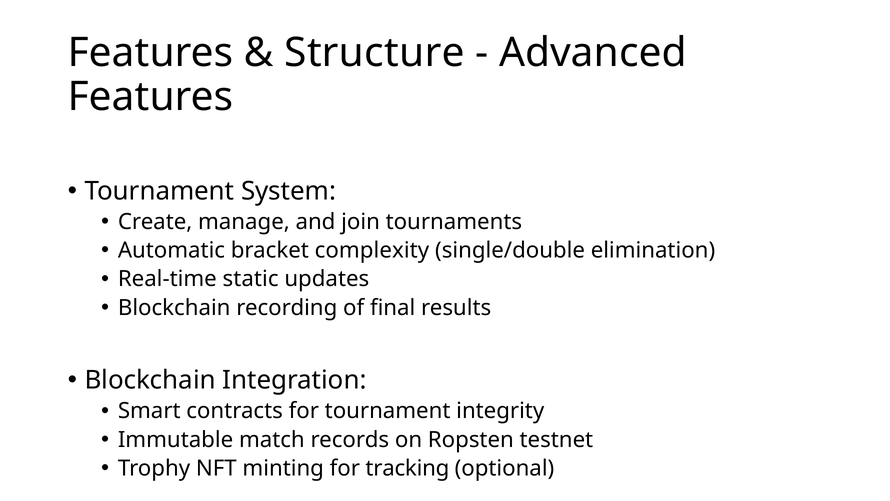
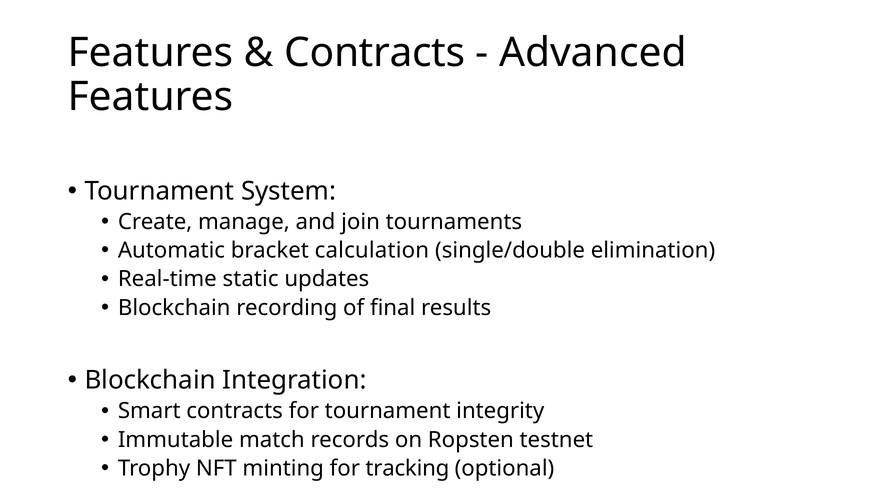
Structure: Structure -> Contracts (375, 53)
complexity: complexity -> calculation (372, 250)
